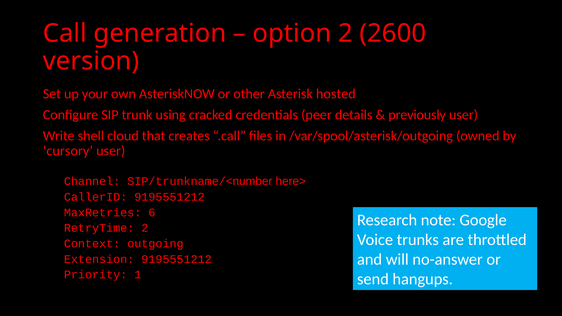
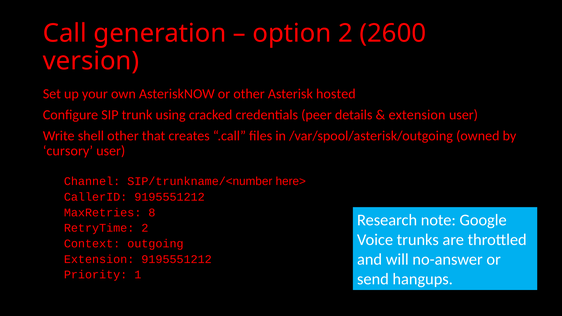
previously: previously -> extension (417, 115)
shell cloud: cloud -> other (123, 136)
6: 6 -> 8 (152, 213)
